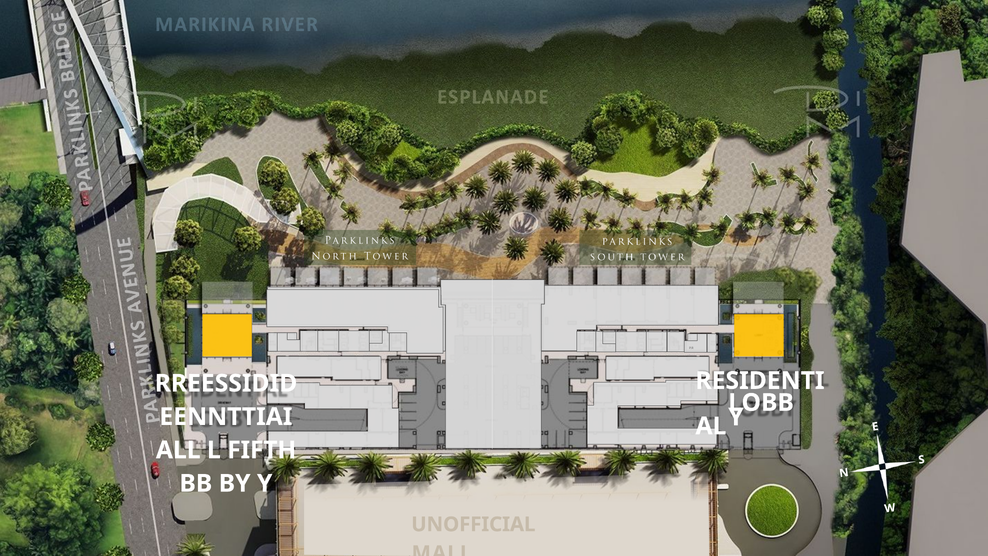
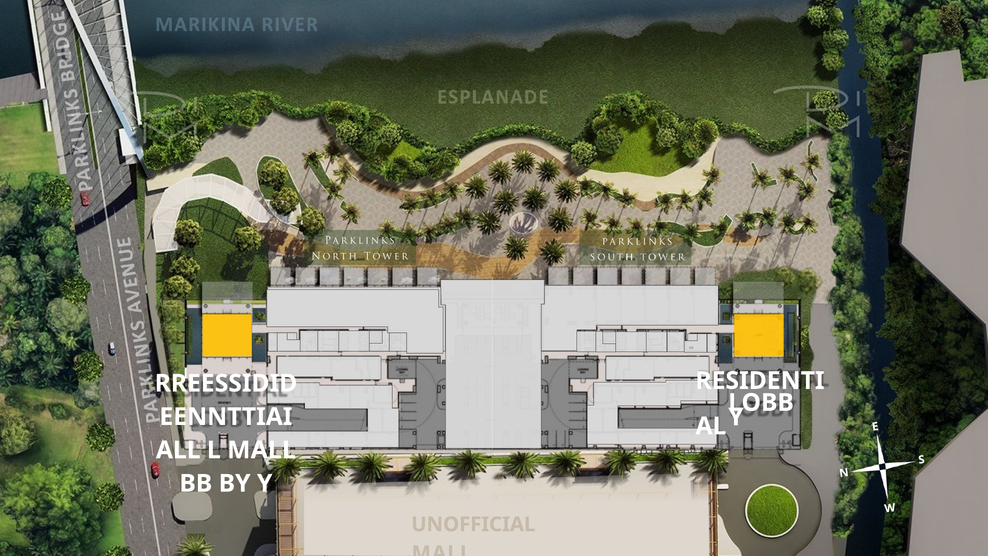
L FIFTH: FIFTH -> MALL (261, 450)
